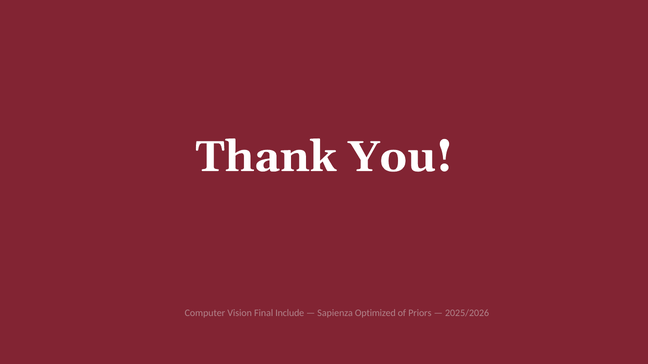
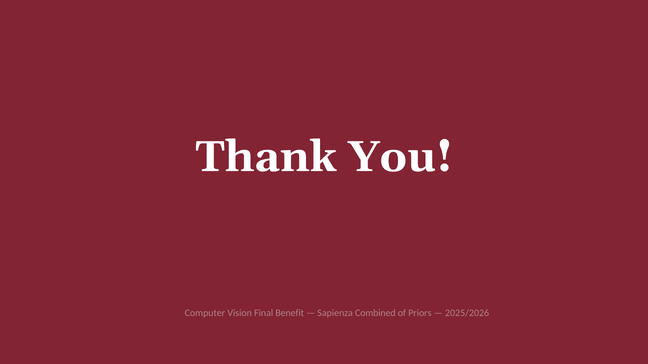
Include: Include -> Benefit (290, 313)
Optimized: Optimized -> Combined (375, 313)
